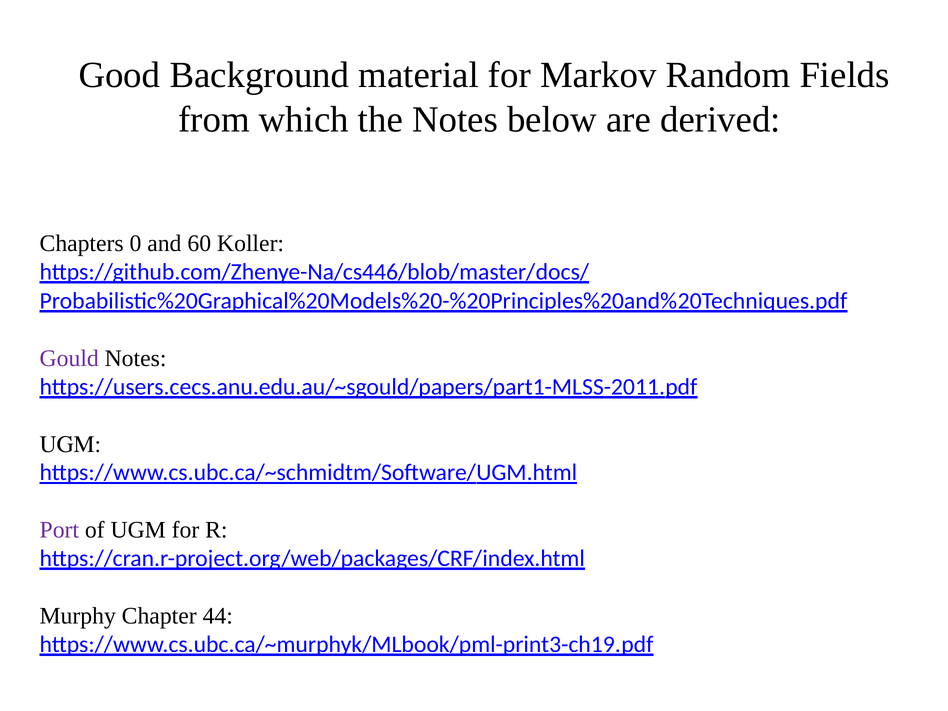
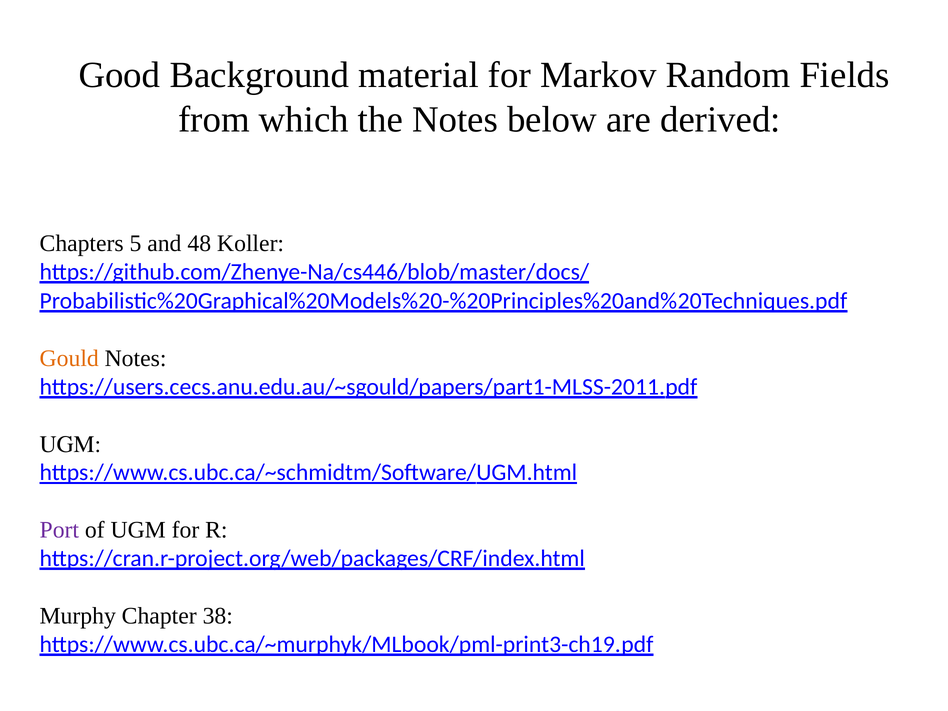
0: 0 -> 5 (135, 244)
60: 60 -> 48 (199, 244)
Gould colour: purple -> orange (69, 358)
44: 44 -> 38 (218, 616)
